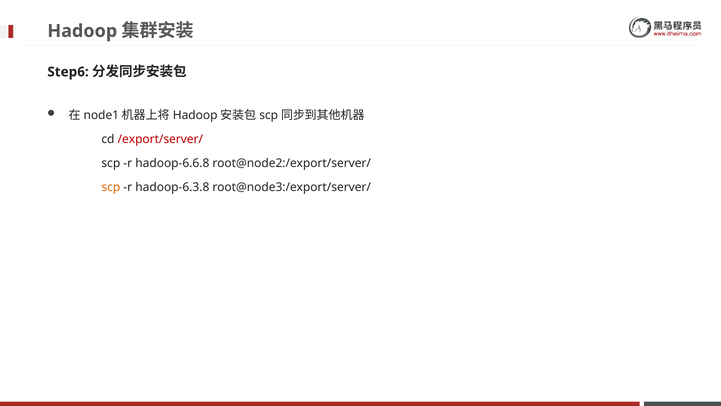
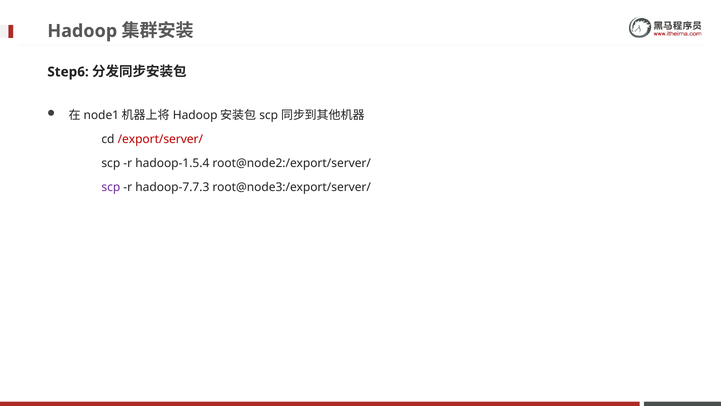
hadoop-6.6.8: hadoop-6.6.8 -> hadoop-1.5.4 (172, 163)
scp colour: orange -> purple (111, 187)
hadoop-6.3.8: hadoop-6.3.8 -> hadoop-7.7.3 (172, 187)
